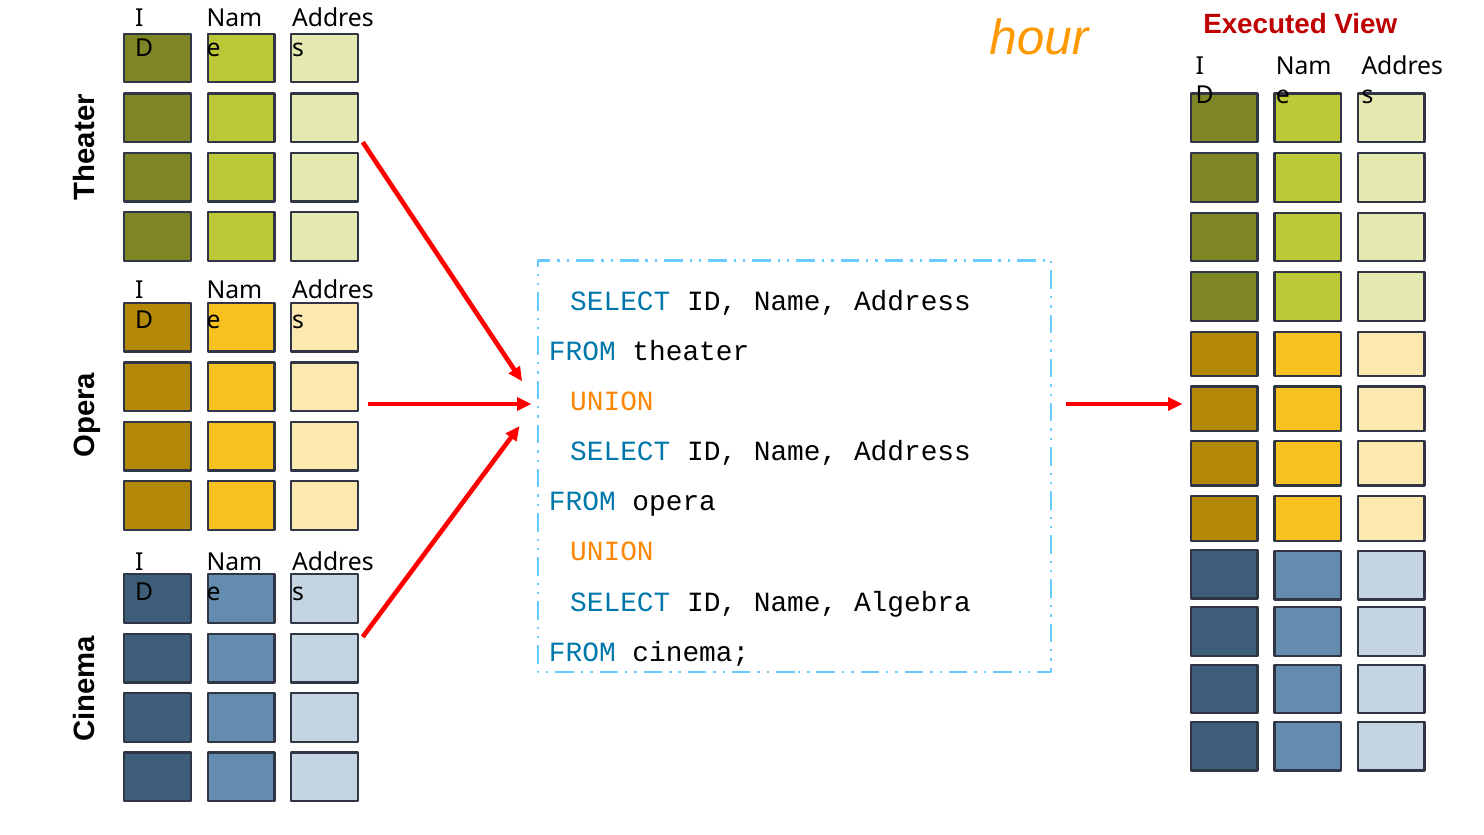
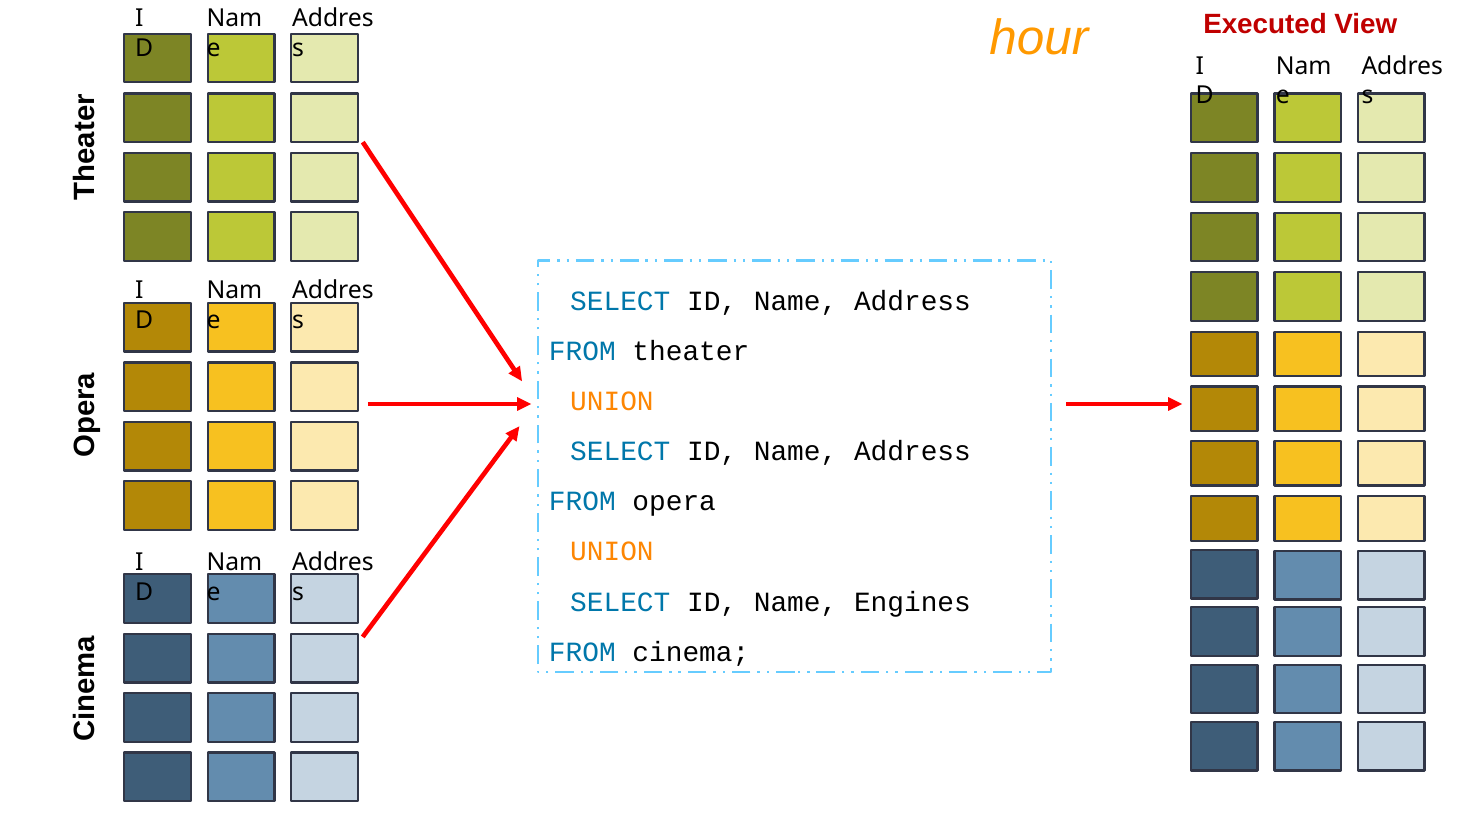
Algebra: Algebra -> Engines (912, 602)
